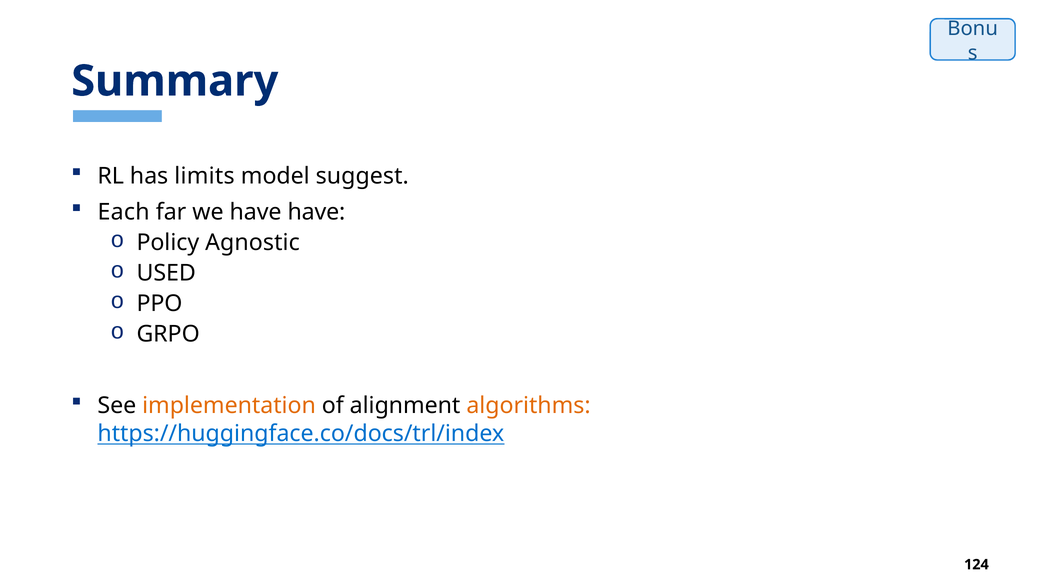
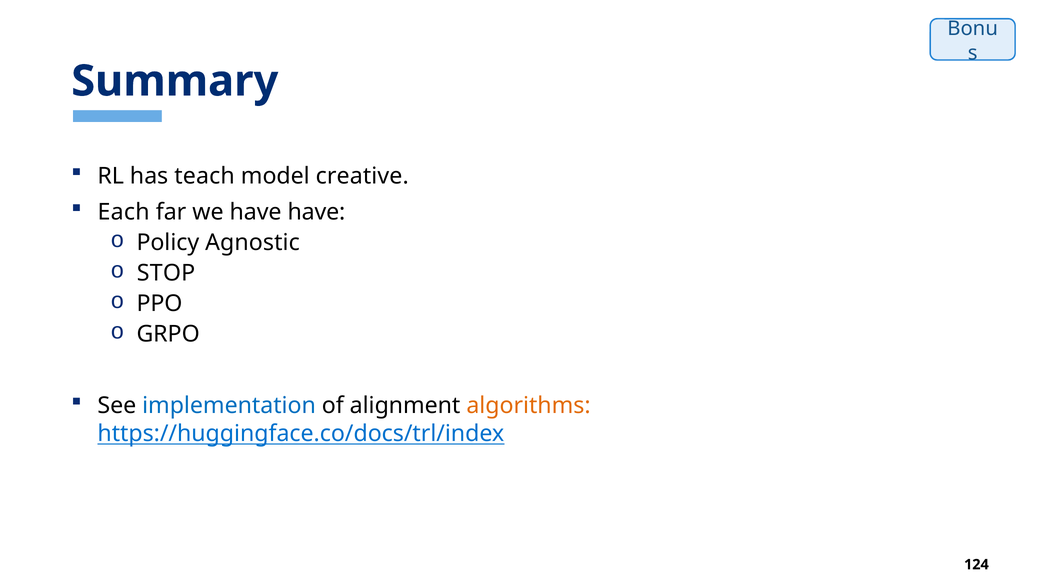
limits: limits -> teach (205, 176)
suggest: suggest -> creative (362, 176)
USED: USED -> STOP (166, 273)
implementation colour: orange -> blue (229, 406)
